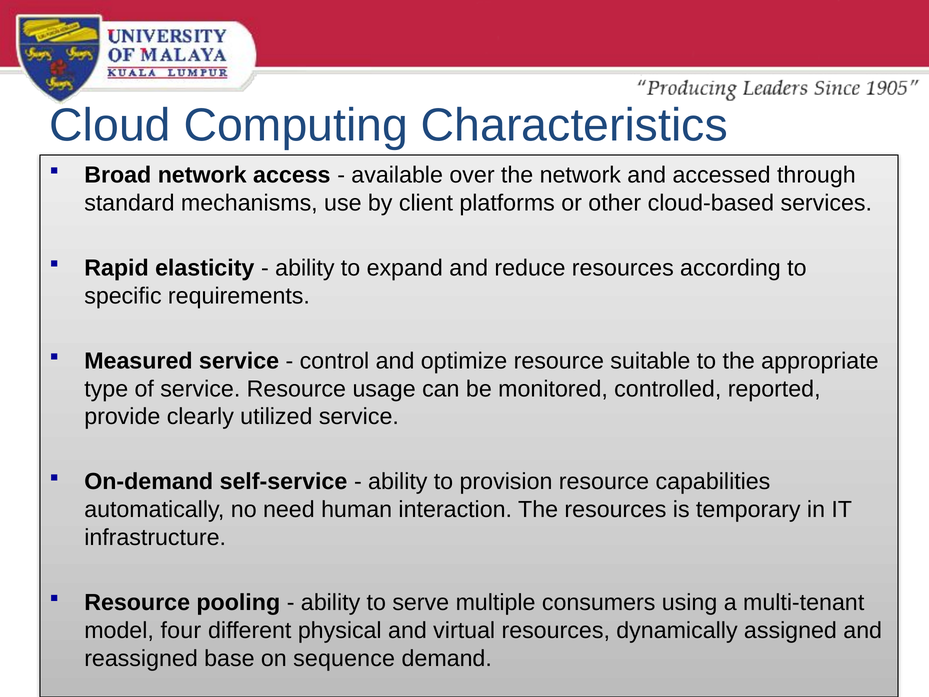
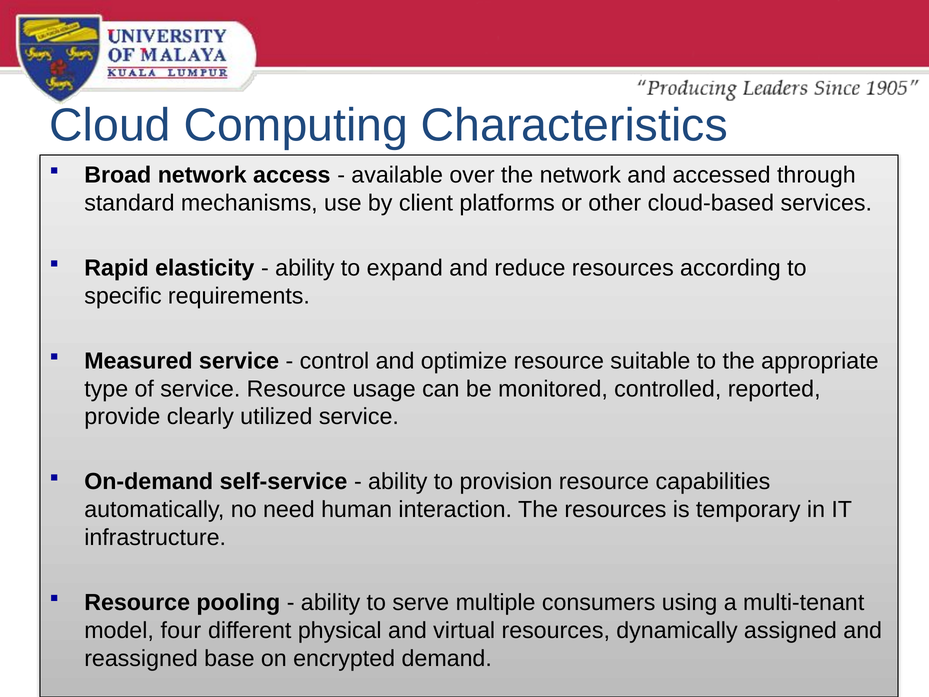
sequence: sequence -> encrypted (344, 658)
